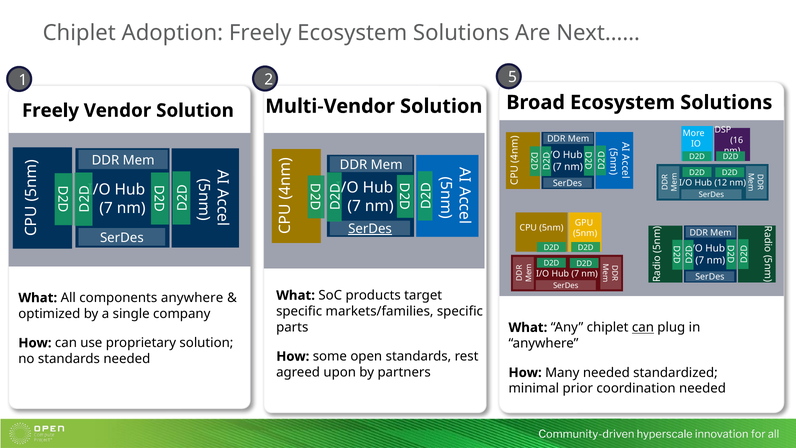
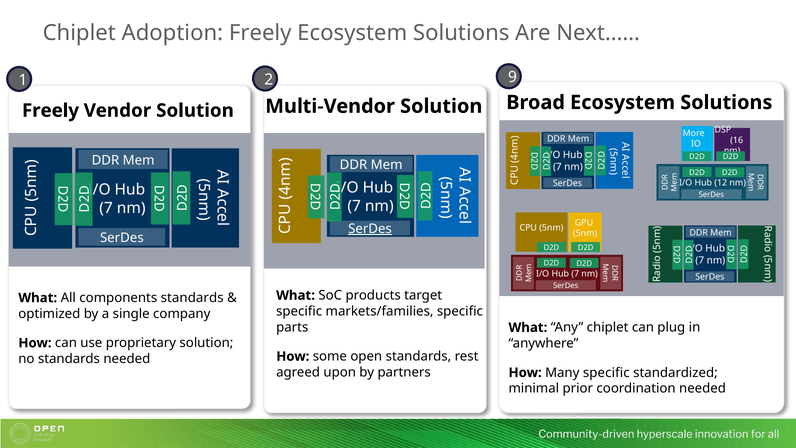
2 5: 5 -> 9 (513, 77)
components anywhere: anywhere -> standards (192, 298)
can underline: present -> none (643, 327)
Many needed: needed -> specific (606, 372)
